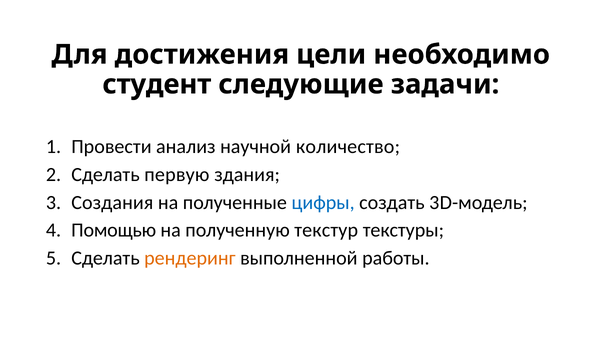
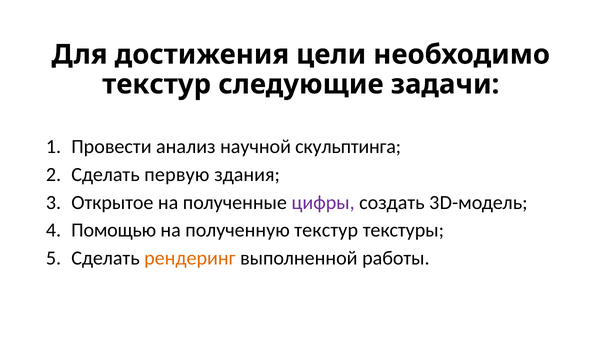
студент: студент -> текстур (157, 85)
количество: количество -> скульптинга (348, 147)
Создания: Создания -> Открытое (112, 203)
цифры colour: blue -> purple (323, 203)
